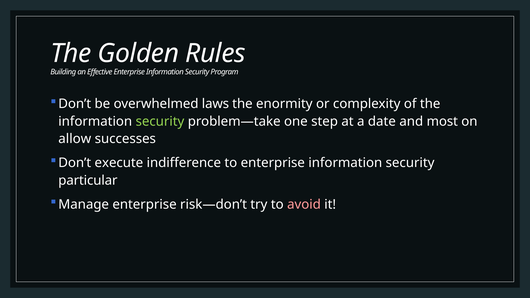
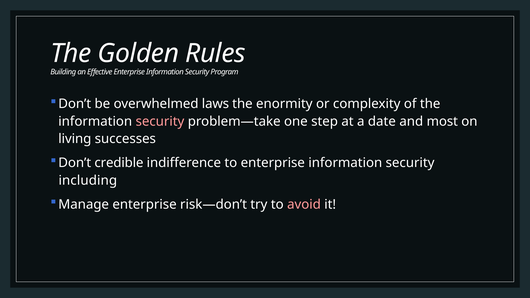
security colour: light green -> pink (160, 121)
allow: allow -> living (75, 139)
execute: execute -> credible (119, 163)
particular: particular -> including (88, 180)
